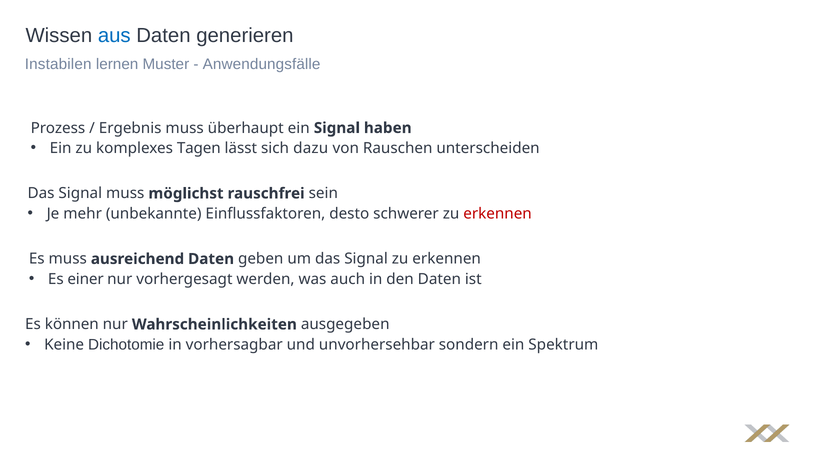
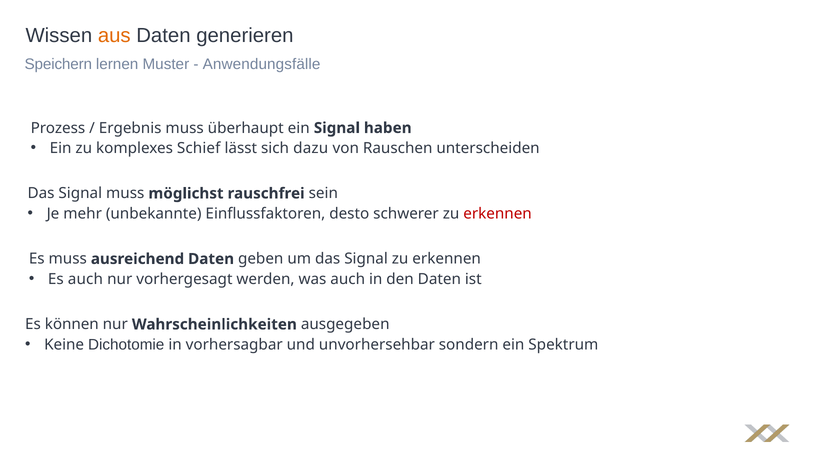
aus colour: blue -> orange (114, 35)
Instabilen: Instabilen -> Speichern (58, 64)
Tagen: Tagen -> Schief (199, 148)
Es einer: einer -> auch (85, 279)
